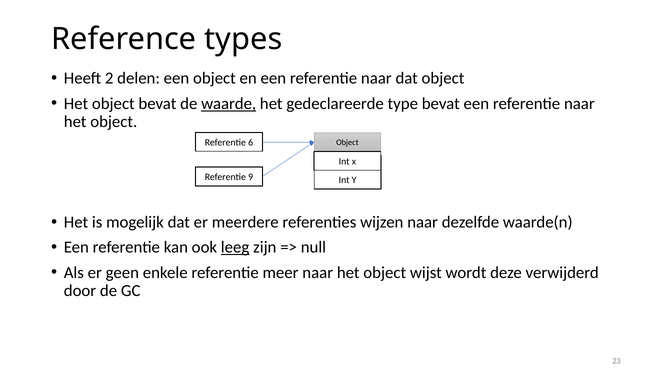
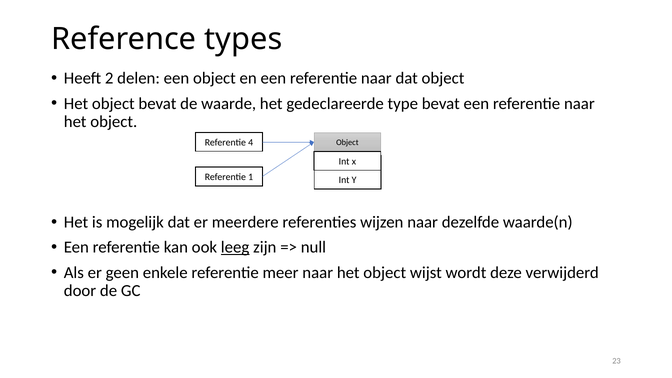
waarde underline: present -> none (229, 104)
6: 6 -> 4 (251, 143)
9: 9 -> 1 (251, 177)
